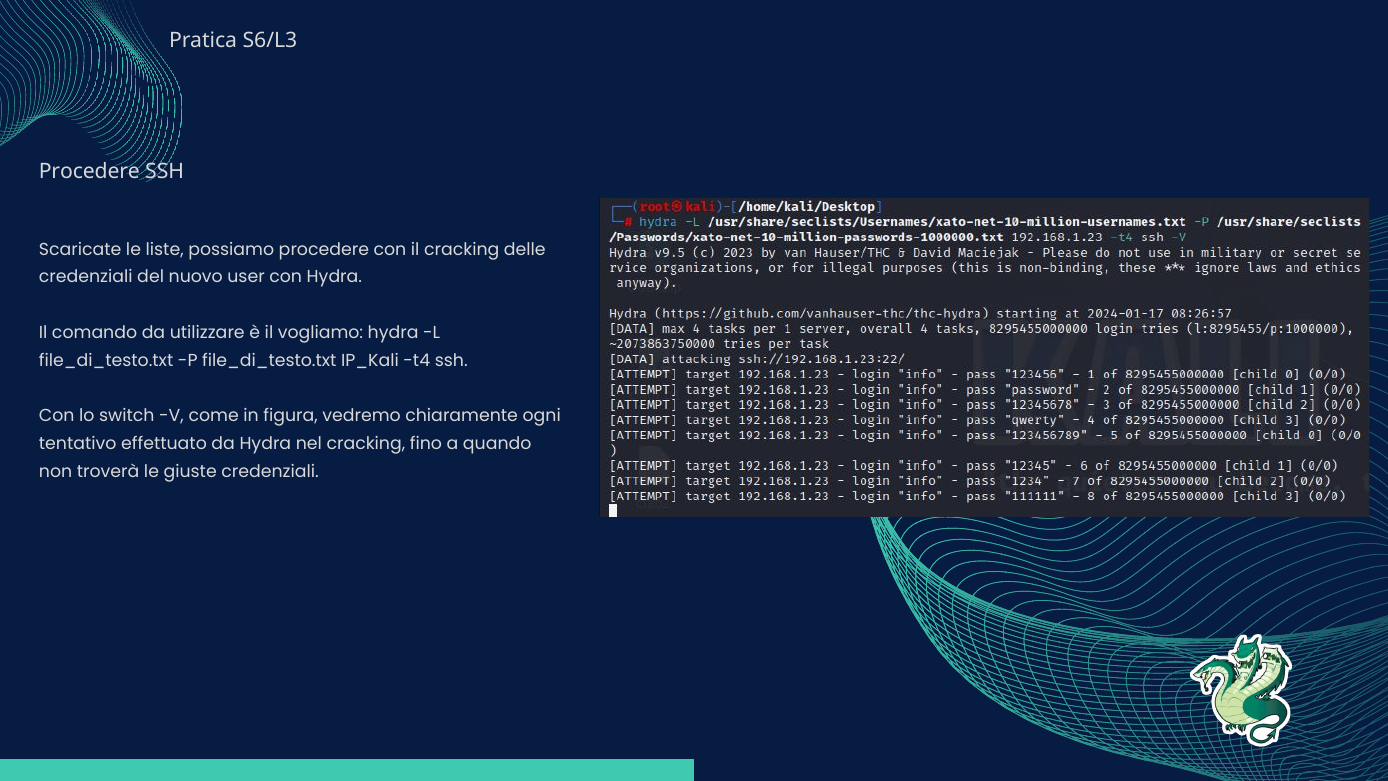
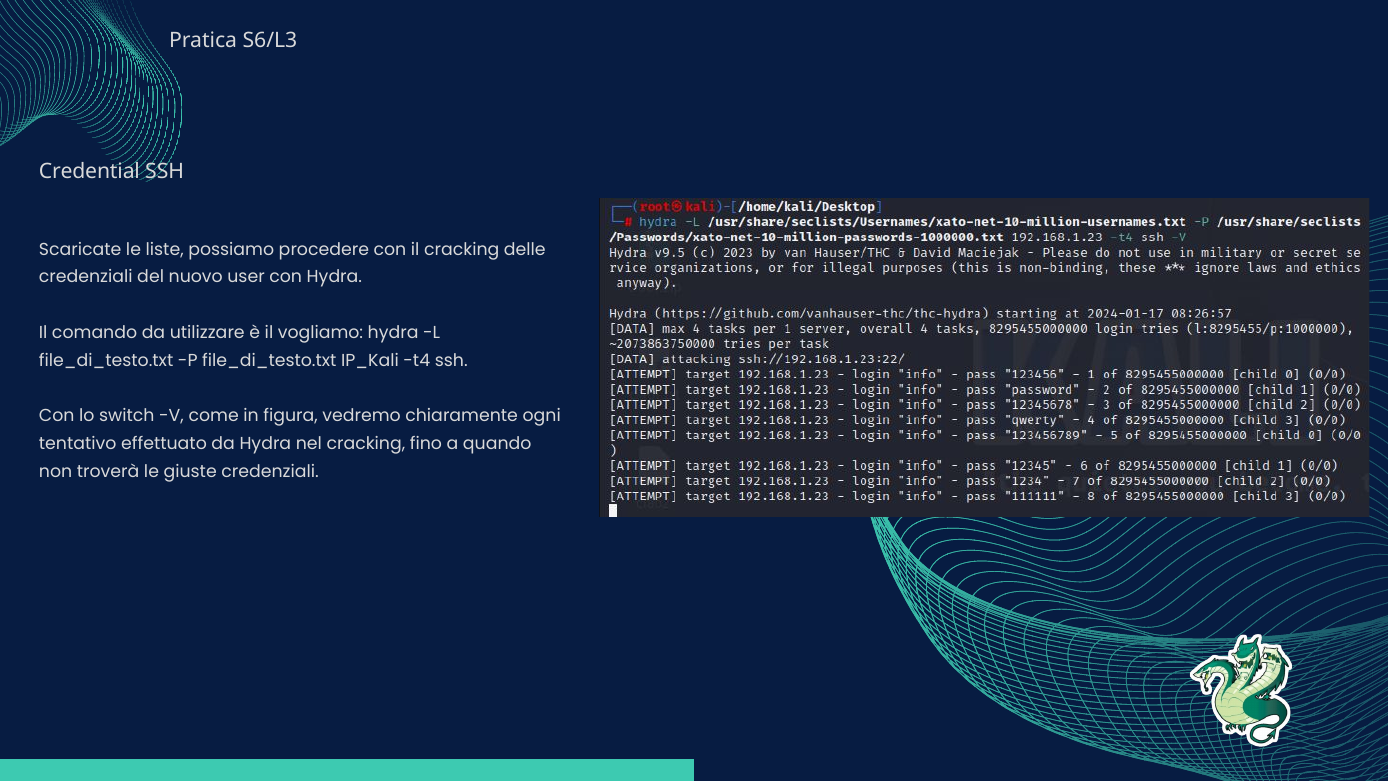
Procedere: Procedere -> Credential (89, 172)
